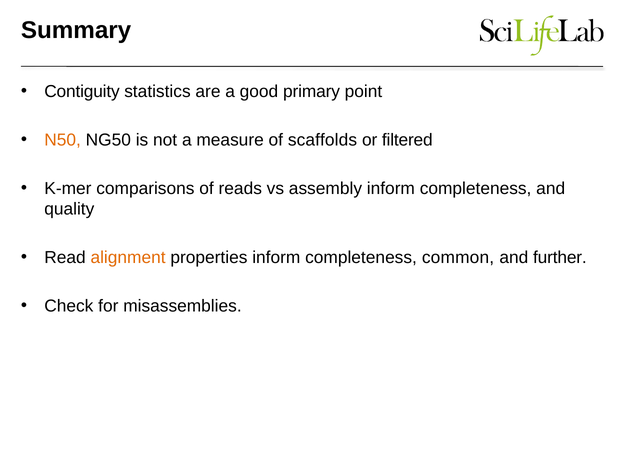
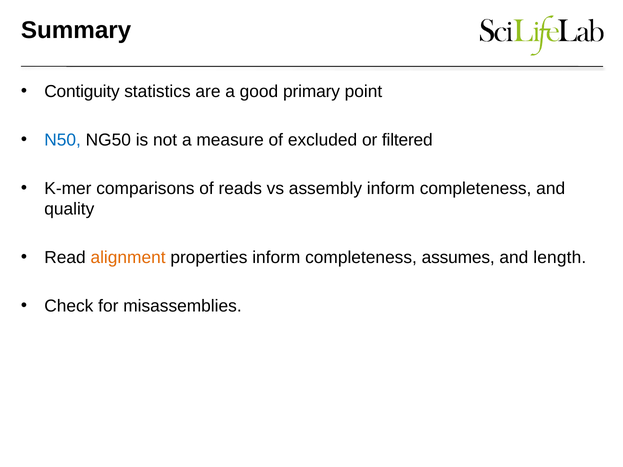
N50 colour: orange -> blue (63, 140)
scaffolds: scaffolds -> excluded (323, 140)
common: common -> assumes (458, 258)
further: further -> length (560, 258)
